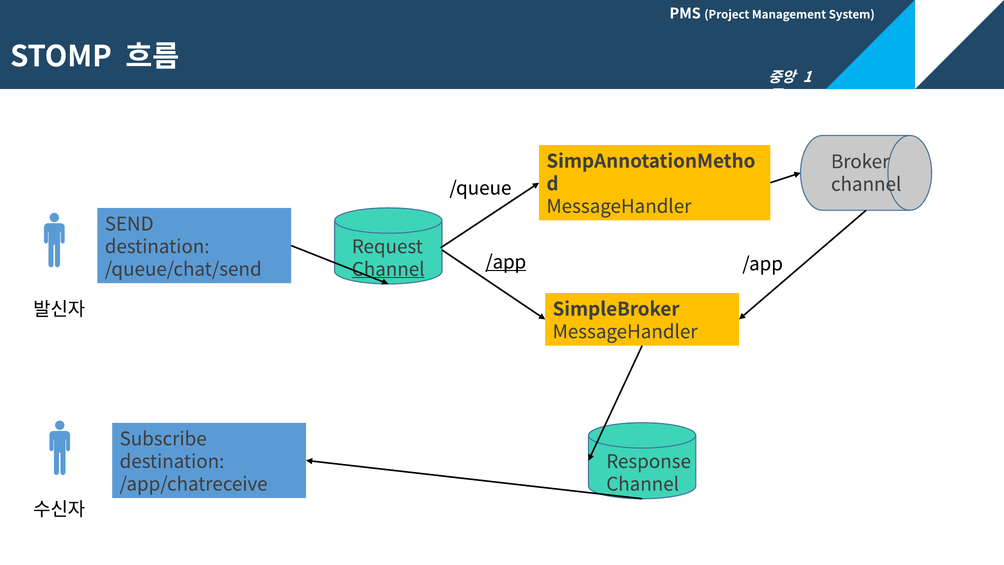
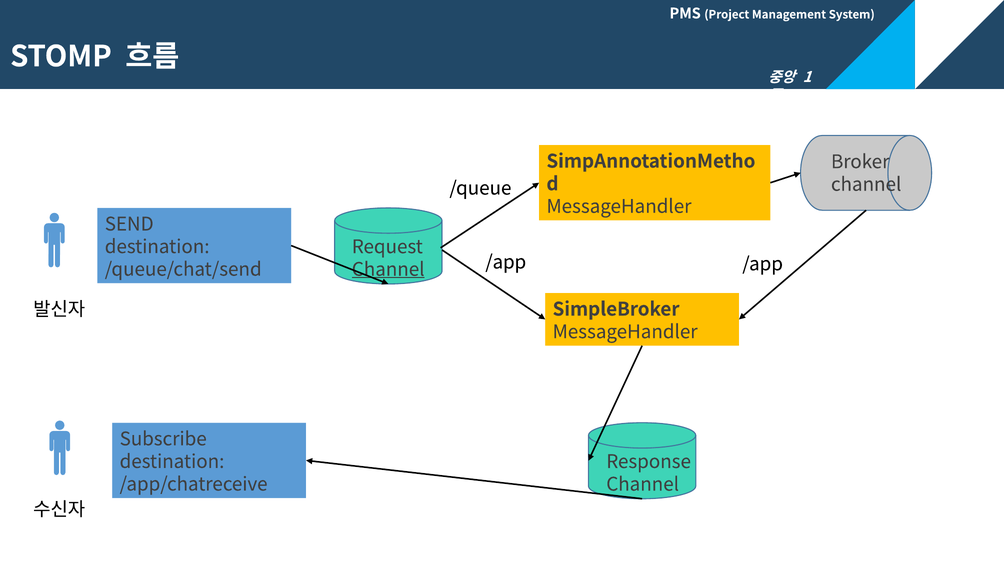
/app underline: present -> none (506, 262)
